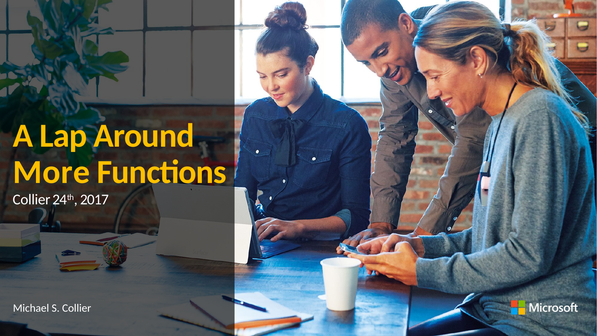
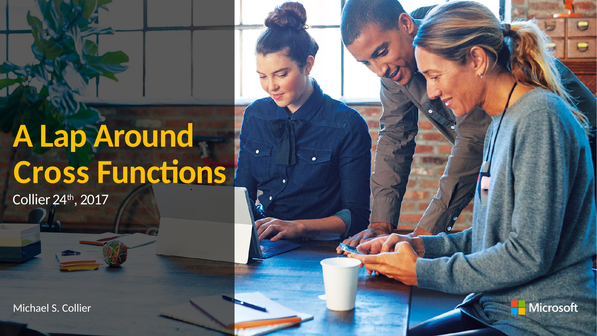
More: More -> Cross (52, 172)
